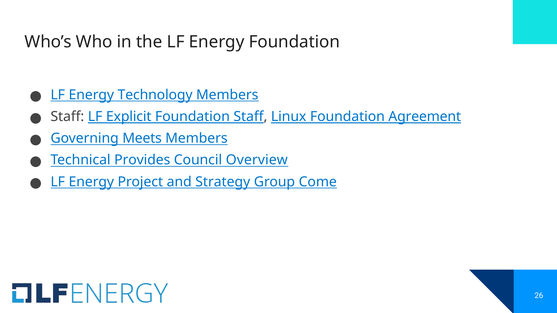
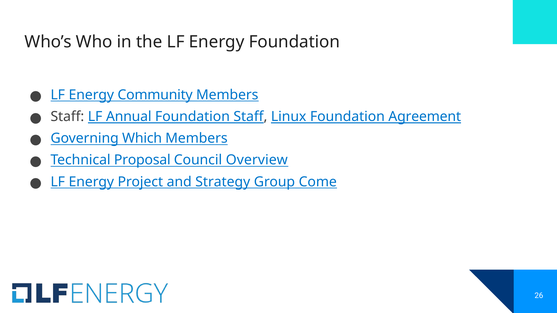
Technology: Technology -> Community (155, 95)
Explicit: Explicit -> Annual (129, 117)
Meets: Meets -> Which (142, 138)
Provides: Provides -> Proposal (142, 160)
